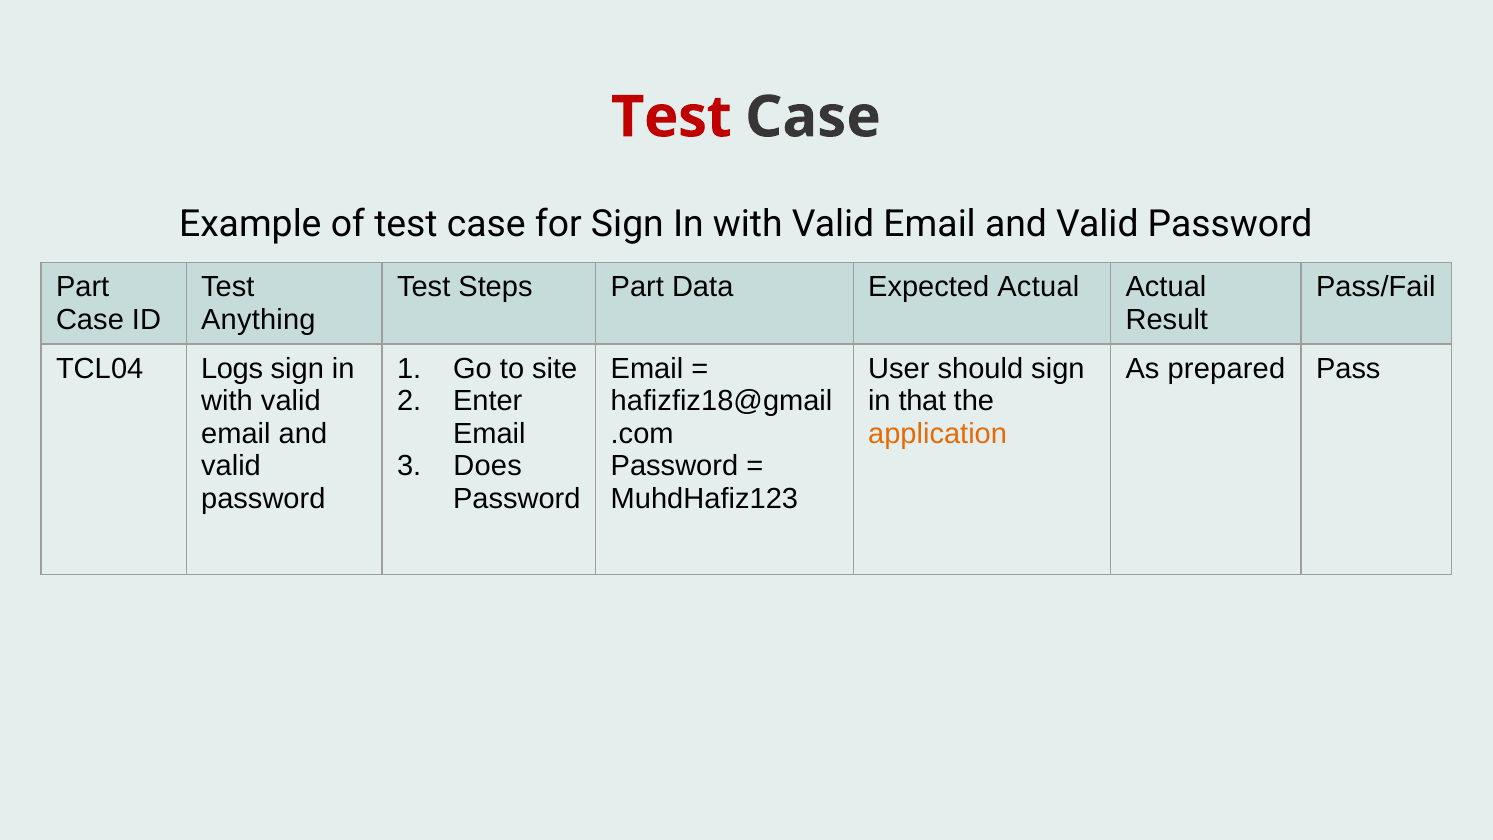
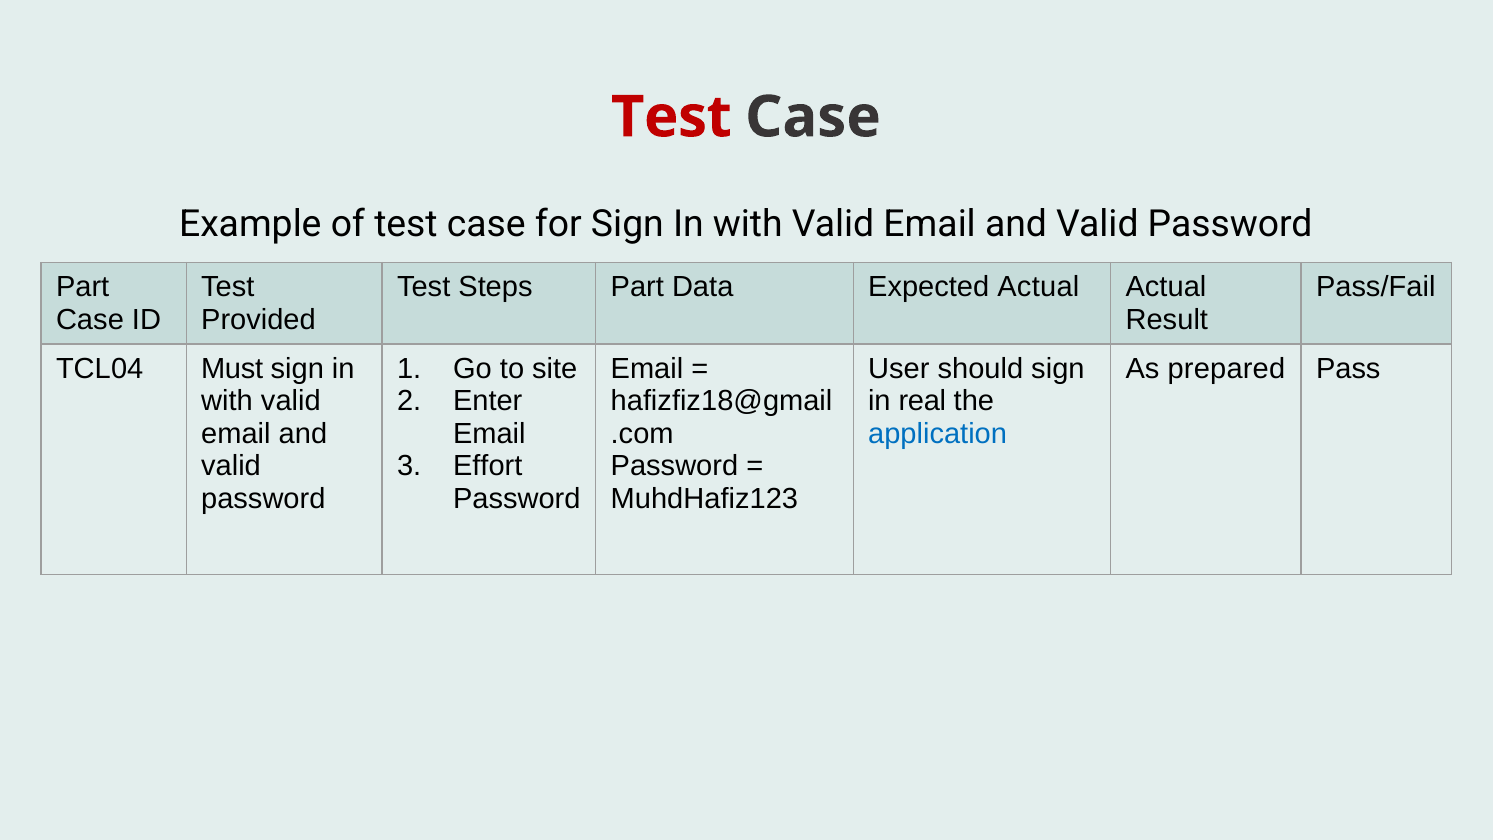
Anything: Anything -> Provided (258, 319)
Logs: Logs -> Must (232, 368)
that: that -> real (922, 401)
application colour: orange -> blue (938, 434)
Does: Does -> Effort (488, 466)
